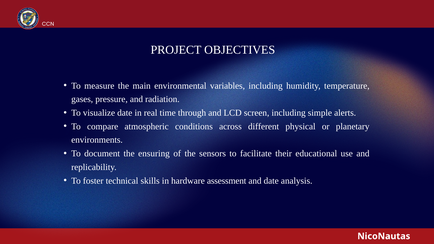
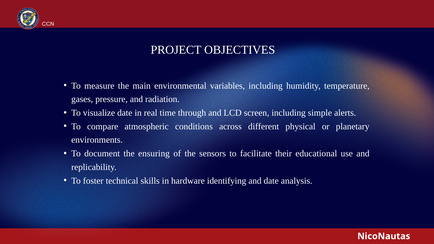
assessment: assessment -> identifying (227, 181)
